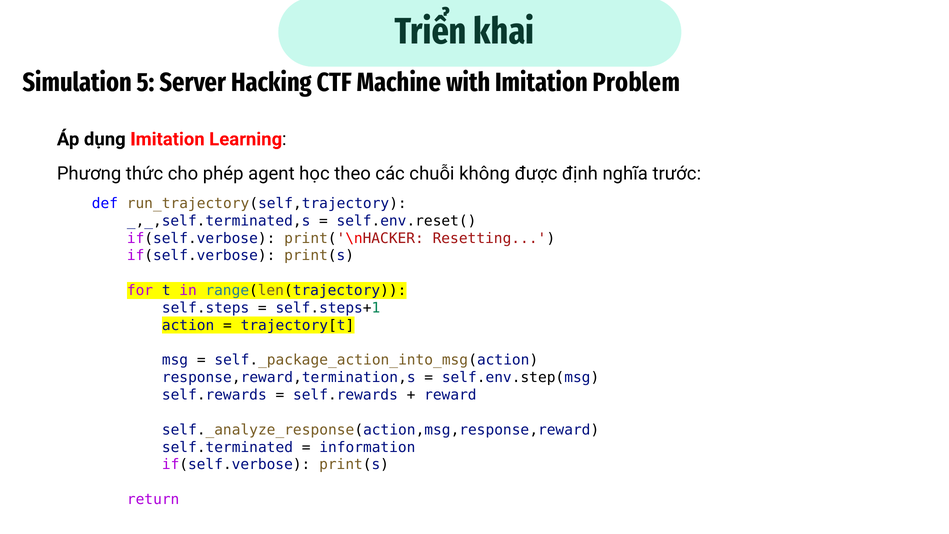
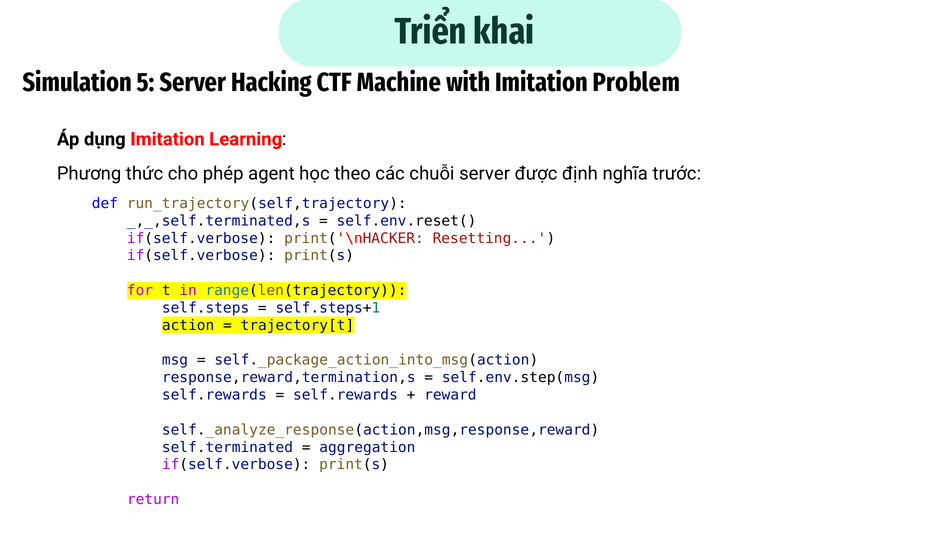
chuỗi không: không -> server (485, 173)
information: information -> aggregation (367, 447)
